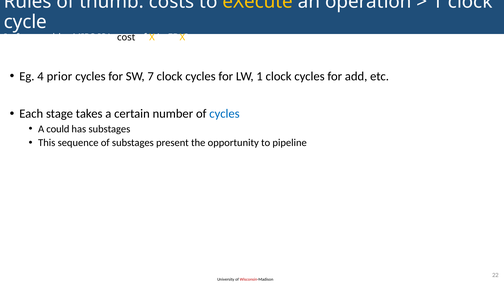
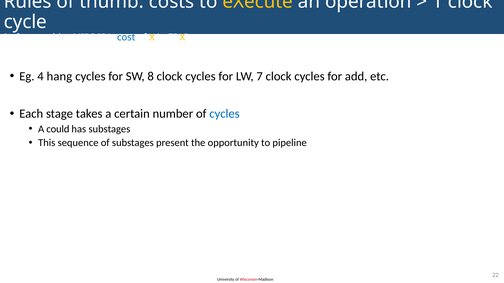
cost colour: black -> blue (126, 37)
prior: prior -> hang (59, 76)
7: 7 -> 8 (151, 76)
LW 1: 1 -> 7 (260, 76)
